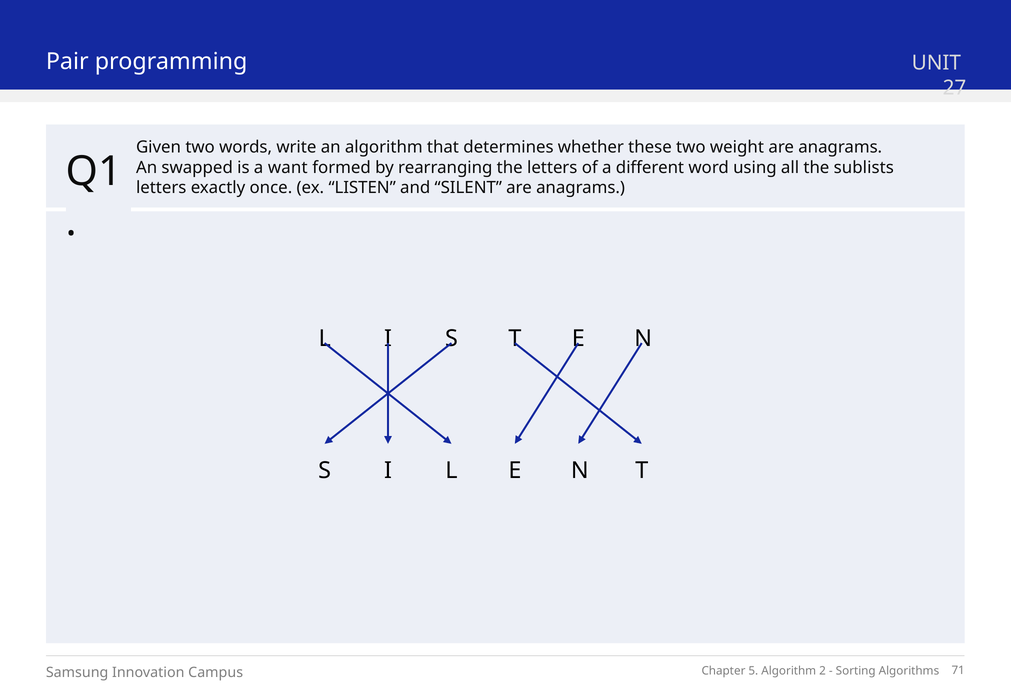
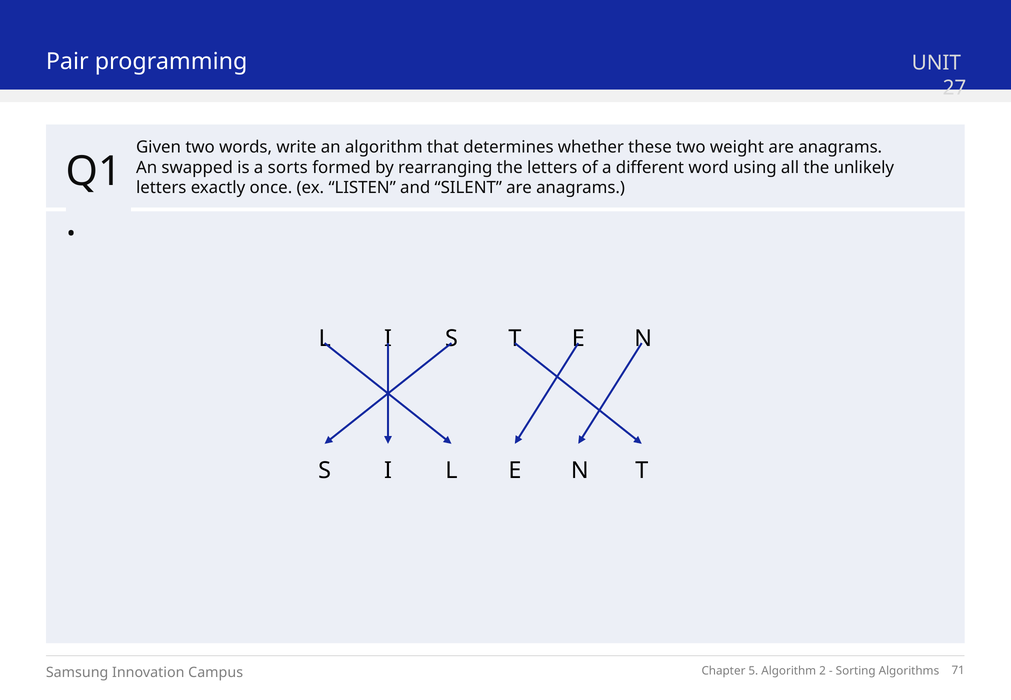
want: want -> sorts (288, 167)
sublists: sublists -> unlikely (864, 167)
